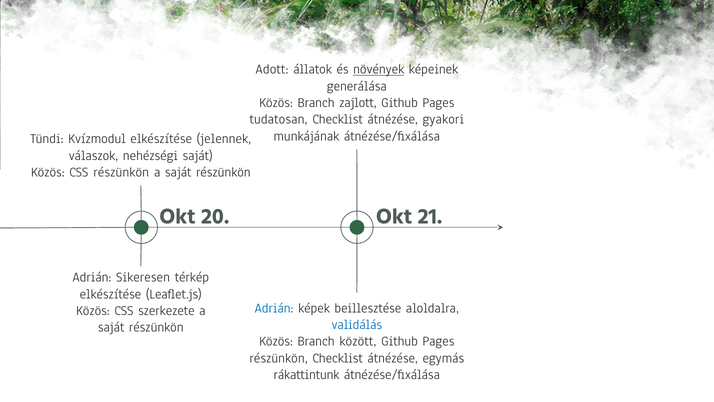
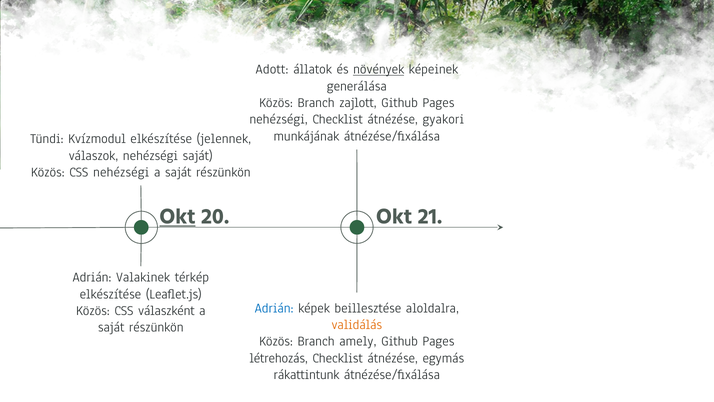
tudatosan: tudatosan -> nehézségi (279, 119)
CSS részünkön: részünkön -> nehézségi (121, 172)
Okt underline: none -> present (177, 217)
Sikeresen: Sikeresen -> Valakinek (143, 277)
szerkezete: szerkezete -> válaszként (166, 310)
validálás colour: blue -> orange (357, 324)
között: között -> amely (358, 341)
részünkön: részünkön -> létrehozás (279, 358)
